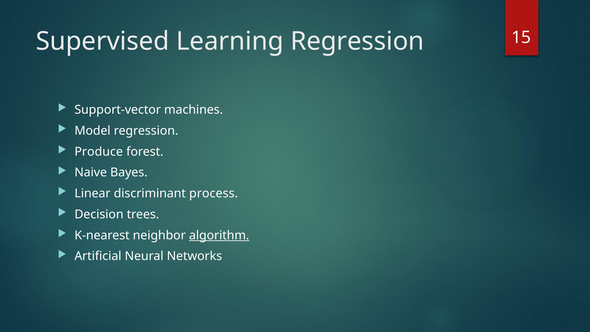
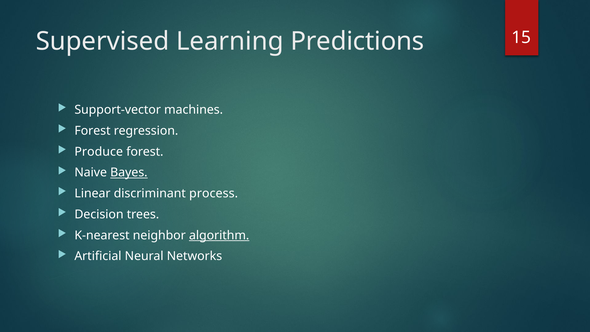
Learning Regression: Regression -> Predictions (357, 41)
Model: Model -> Forest (92, 131)
Bayes underline: none -> present (129, 173)
